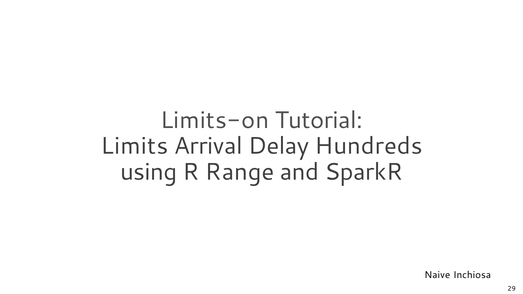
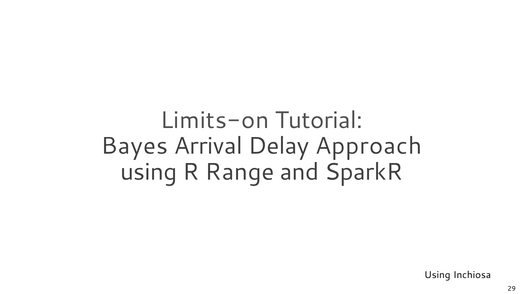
Limits: Limits -> Bayes (134, 146)
Hundreds: Hundreds -> Approach (369, 146)
Naive: Naive -> Using (437, 275)
